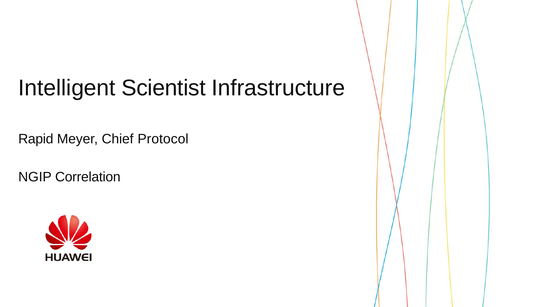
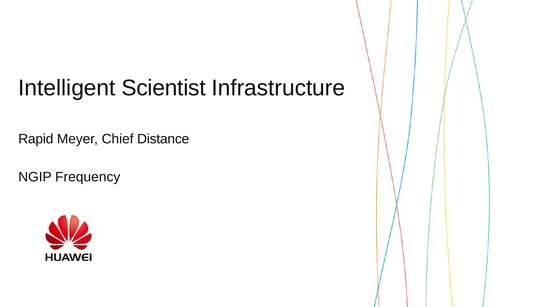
Protocol: Protocol -> Distance (163, 139)
Correlation: Correlation -> Frequency (88, 177)
